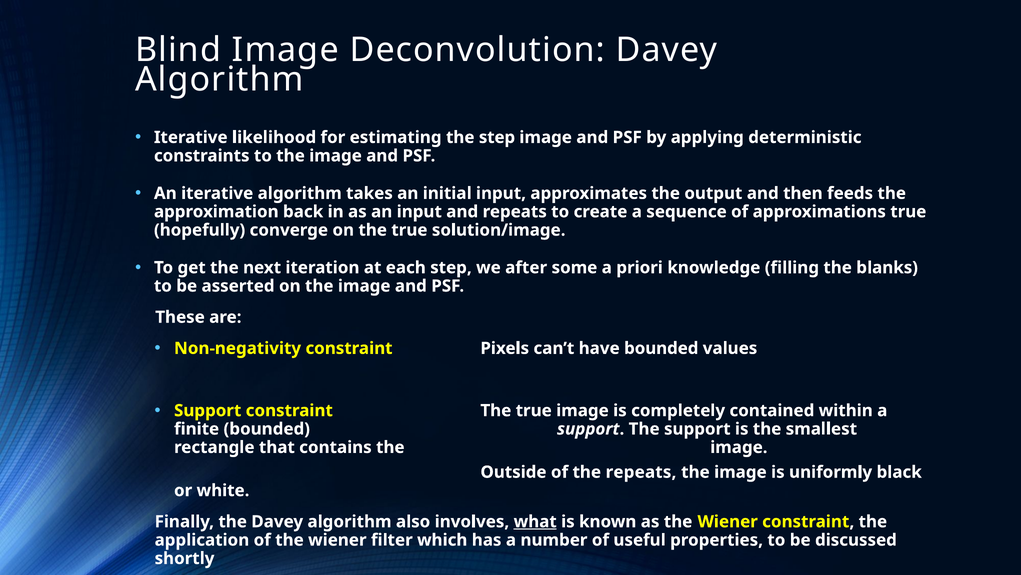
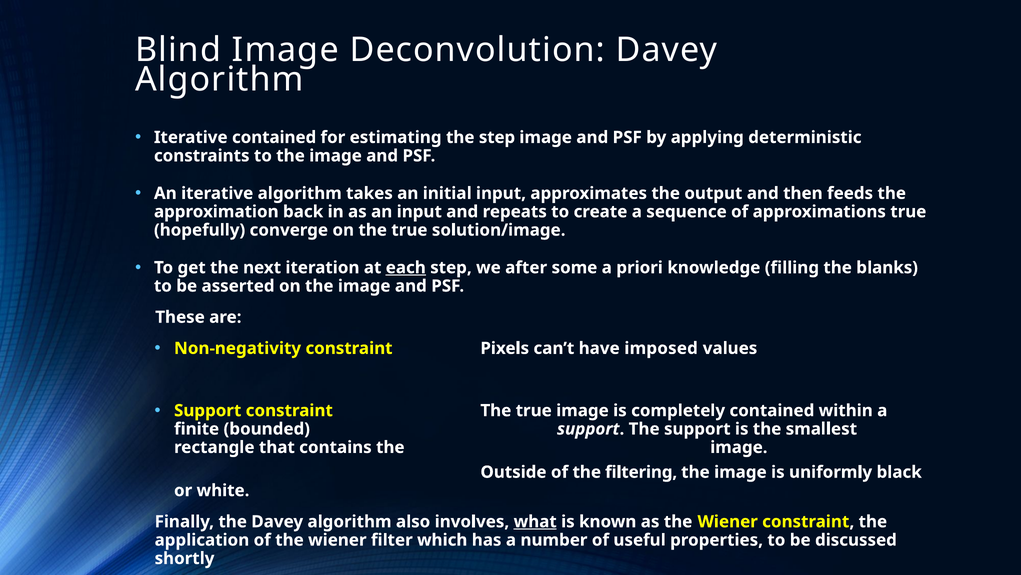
Iterative likelihood: likelihood -> contained (274, 137)
each underline: none -> present (406, 267)
have bounded: bounded -> imposed (661, 348)
the repeats: repeats -> filtering (641, 472)
